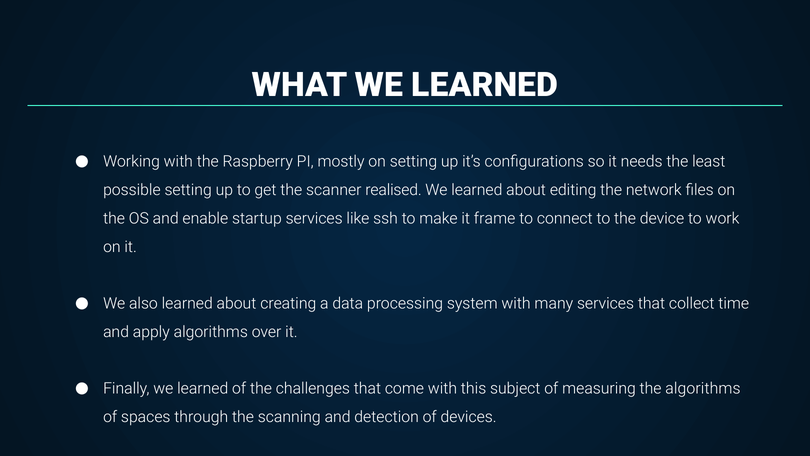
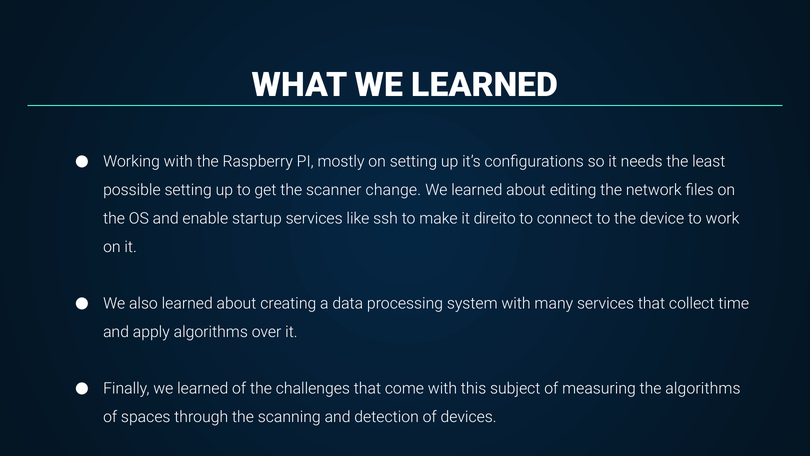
realised: realised -> change (393, 190)
frame: frame -> direito (495, 218)
